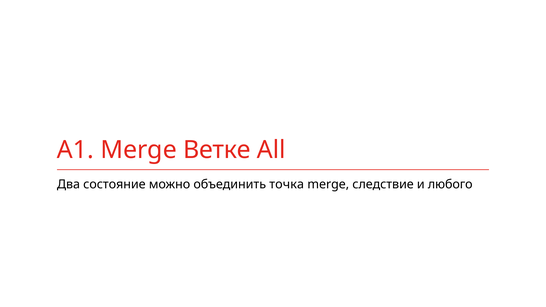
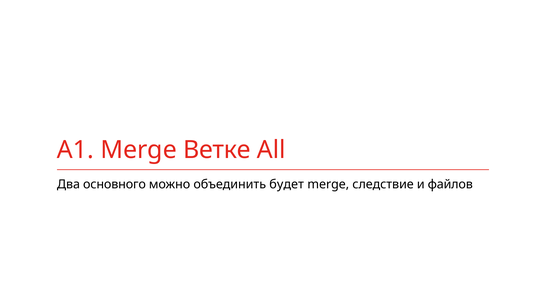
состояние: состояние -> основного (114, 185)
точка: точка -> будет (287, 185)
любого: любого -> файлов (450, 185)
